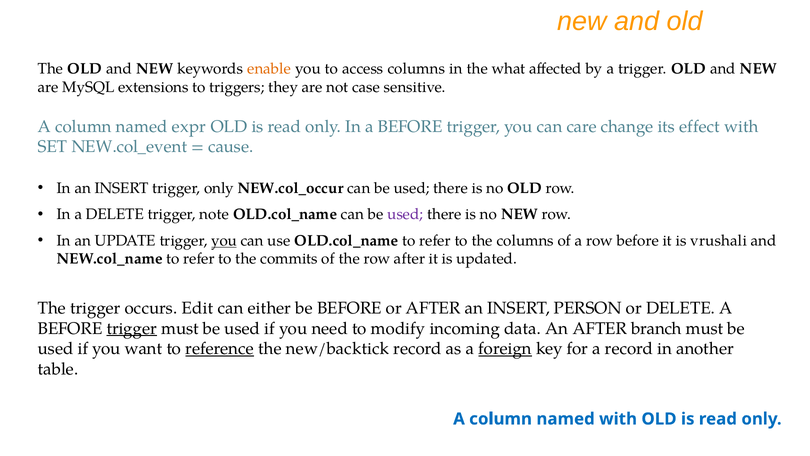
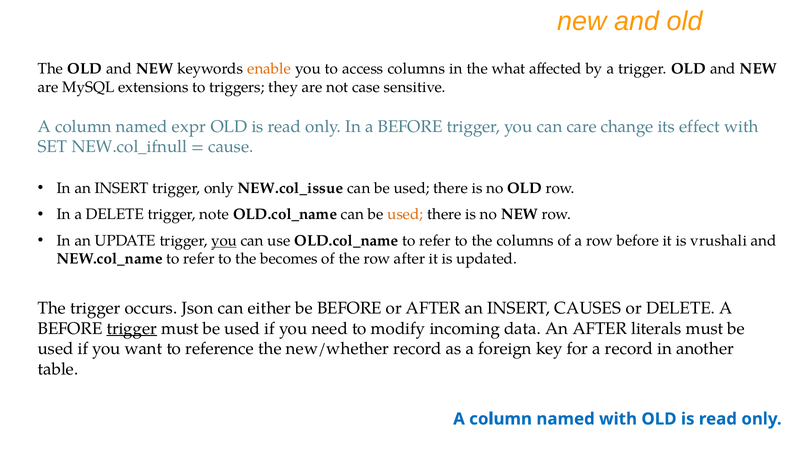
NEW.col_event: NEW.col_event -> NEW.col_ifnull (129, 147)
NEW.col_occur: NEW.col_occur -> NEW.col_issue (290, 188)
used colour: purple -> orange (405, 214)
commits: commits -> becomes (289, 259)
Edit: Edit -> Json (198, 308)
PERSON: PERSON -> CAUSES (588, 308)
branch: branch -> literals (656, 328)
reference underline: present -> none (220, 348)
new/backtick: new/backtick -> new/whether (337, 348)
foreign underline: present -> none (505, 348)
